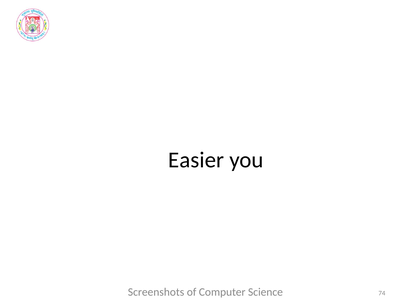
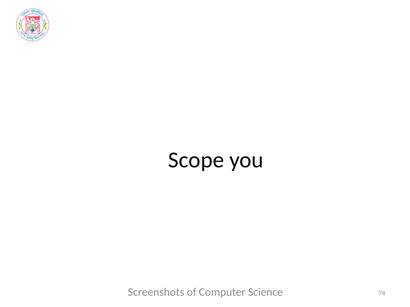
Easier: Easier -> Scope (196, 160)
